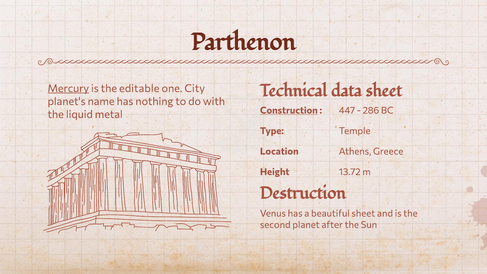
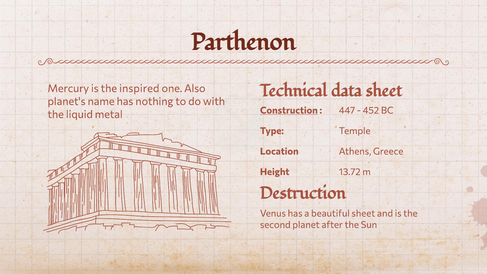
Mercury underline: present -> none (68, 88)
editable: editable -> inspired (139, 88)
City: City -> Also (195, 88)
286: 286 -> 452 (371, 110)
